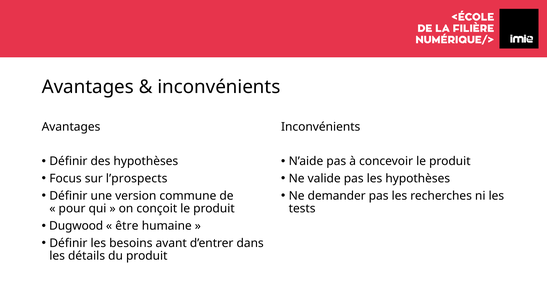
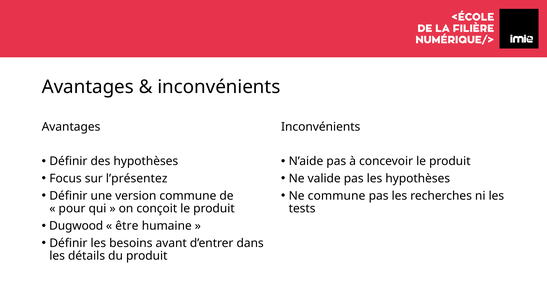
l’prospects: l’prospects -> l’présentez (137, 178)
Ne demander: demander -> commune (337, 196)
